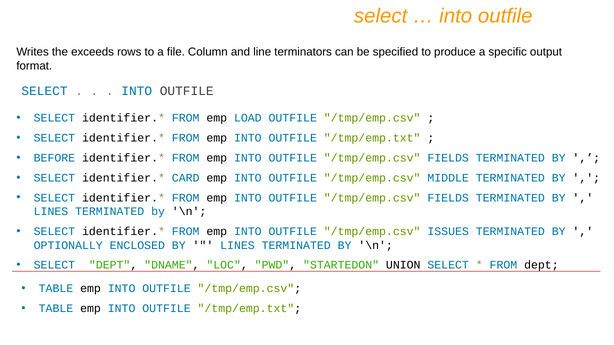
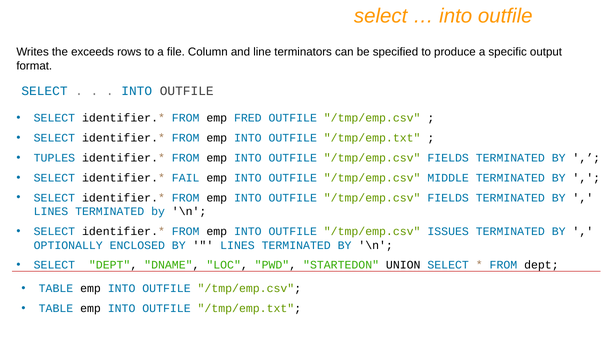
LOAD: LOAD -> FRED (248, 118)
BEFORE: BEFORE -> TUPLES (54, 158)
CARD: CARD -> FAIL (186, 178)
